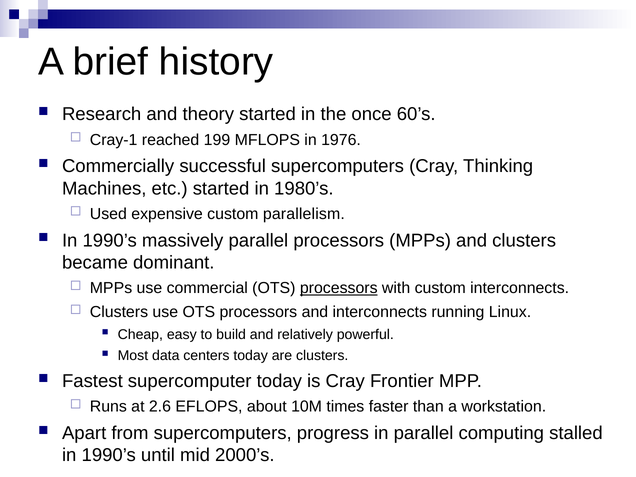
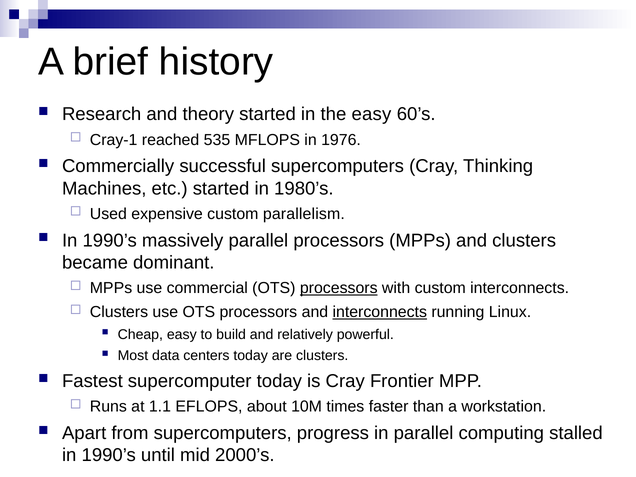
the once: once -> easy (371, 114)
199: 199 -> 535 (217, 140)
interconnects underline: none -> present (380, 312)
2.6: 2.6 -> 1.1 (160, 407)
